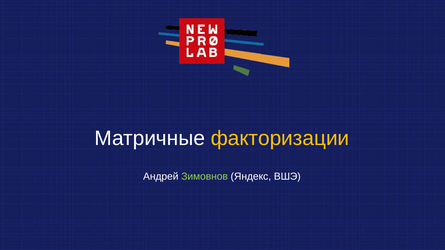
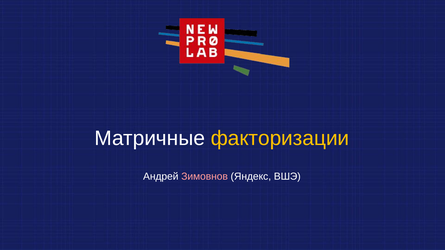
Зимовнов colour: light green -> pink (205, 177)
